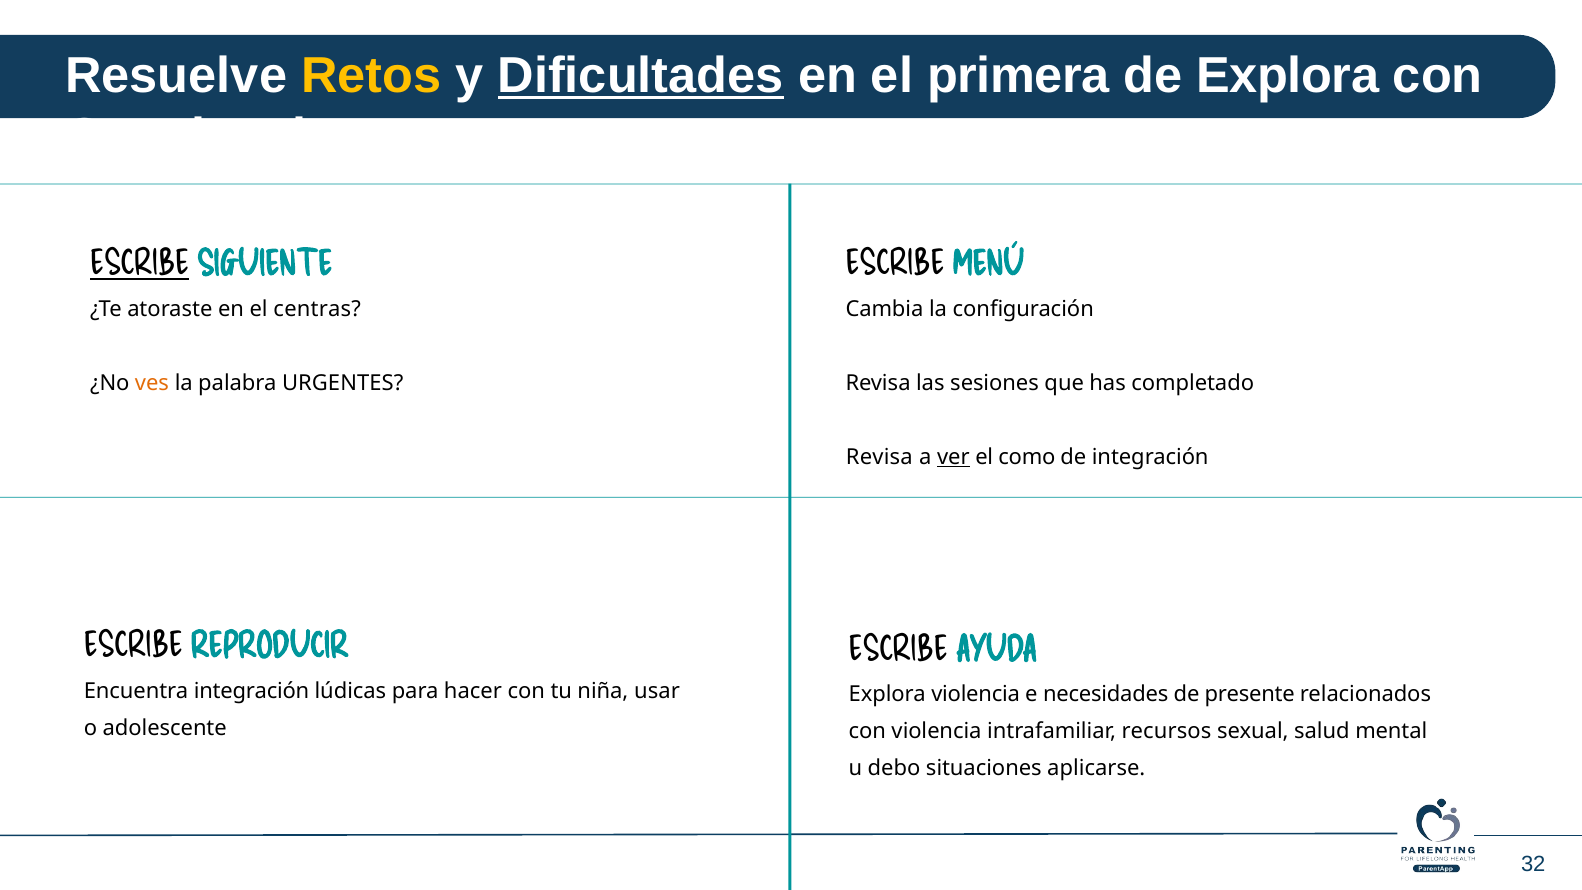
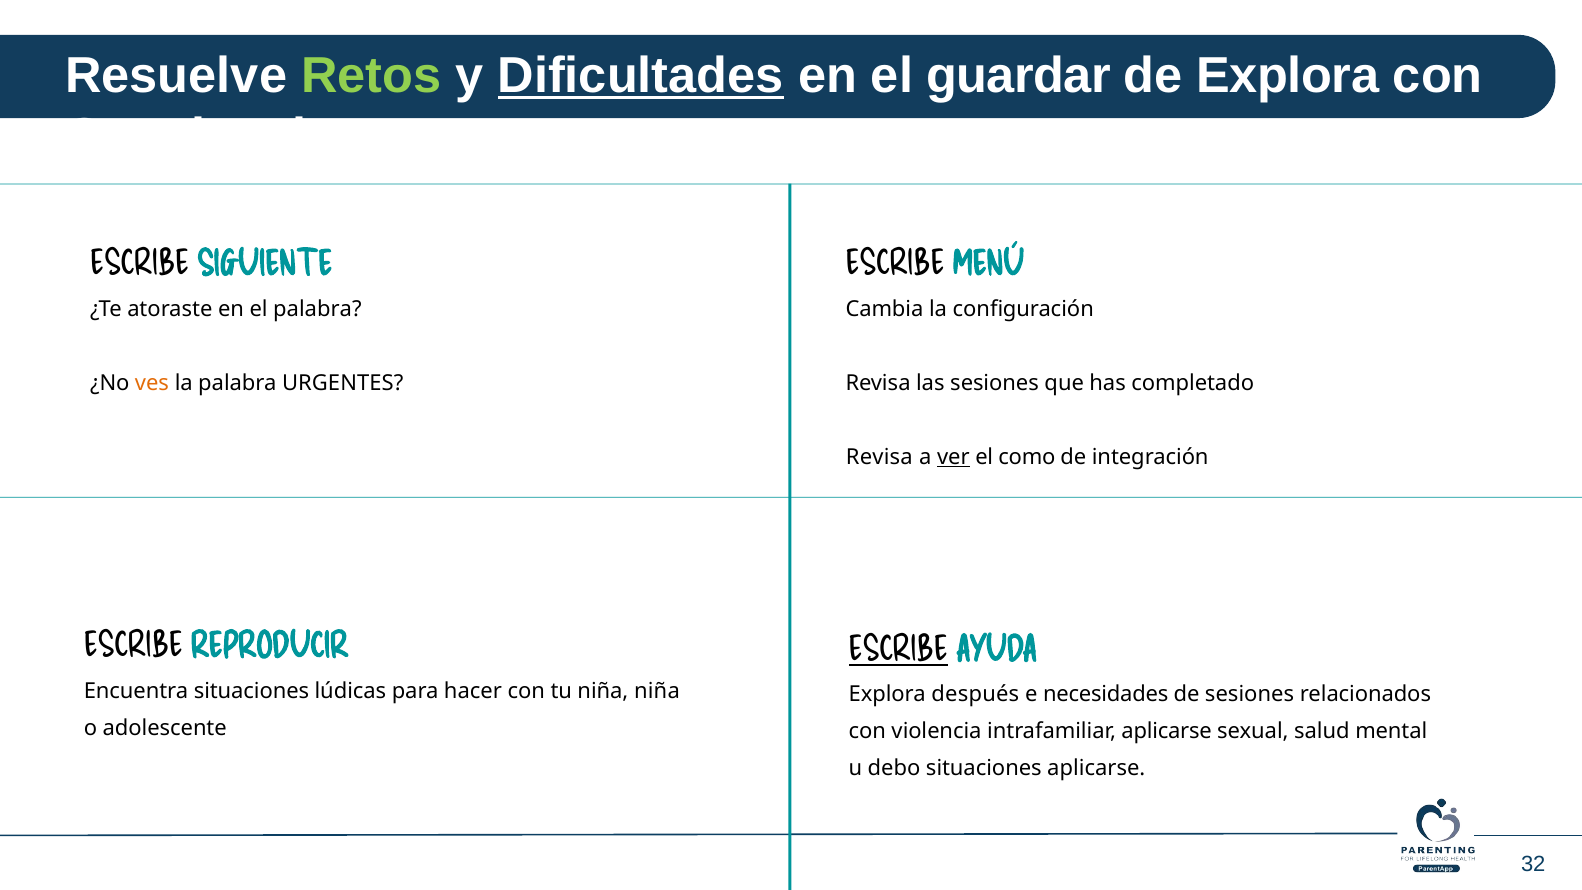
Retos colour: yellow -> light green (371, 76)
primera: primera -> guardar (1019, 76)
ESCRIBE underline: present -> none (140, 264)
el centras: centras -> palabra (317, 309)
ESCRIBE underline: none -> present (898, 650)
Encuentra integración: integración -> situaciones (251, 691)
niña usar: usar -> niña (657, 691)
Explora violencia: violencia -> después (975, 695)
de presente: presente -> sesiones (1250, 695)
intrafamiliar recursos: recursos -> aplicarse (1167, 731)
